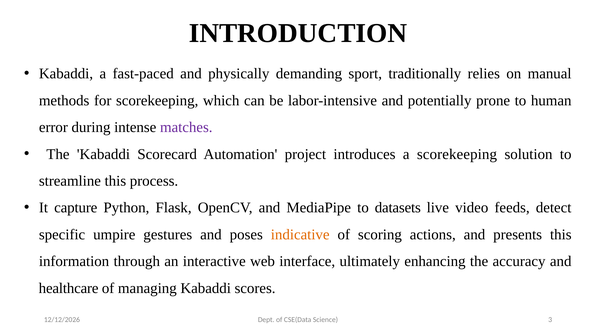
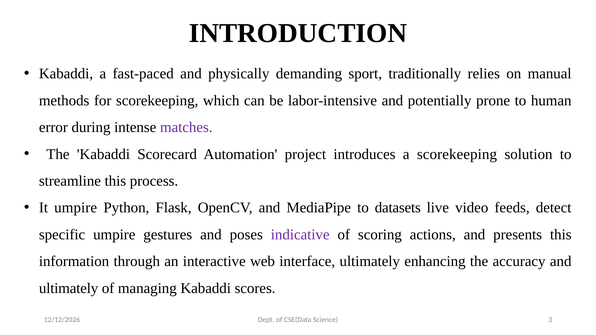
It capture: capture -> umpire (76, 208)
indicative colour: orange -> purple (300, 235)
healthcare: healthcare -> ultimately (69, 288)
